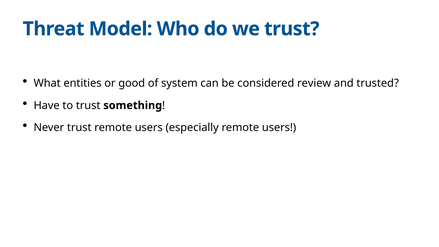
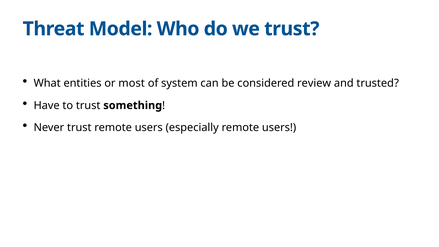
good: good -> most (132, 83)
